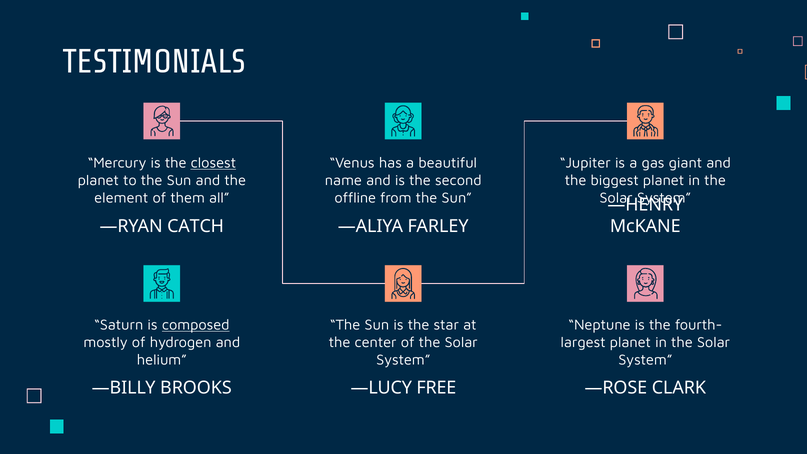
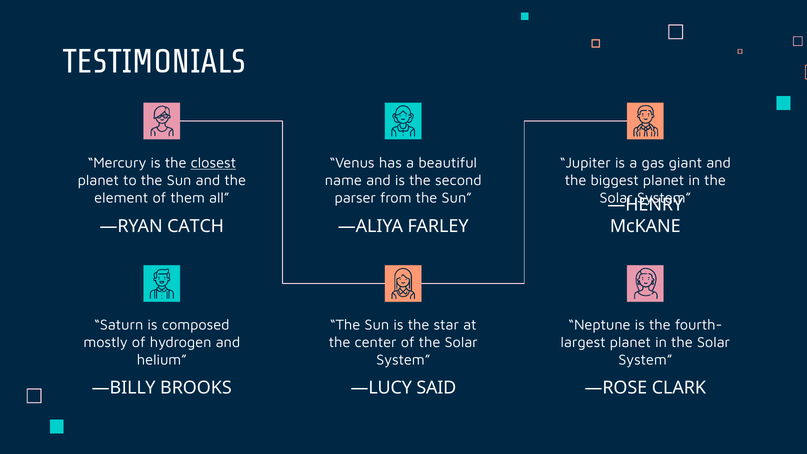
offline: offline -> parser (355, 198)
composed underline: present -> none (196, 325)
FREE: FREE -> SAID (436, 388)
